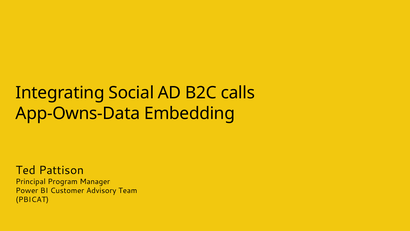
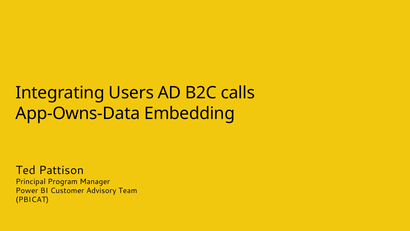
Social: Social -> Users (131, 93)
